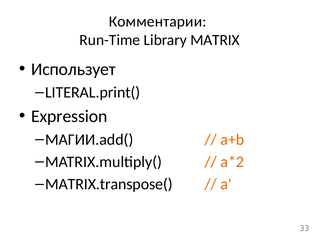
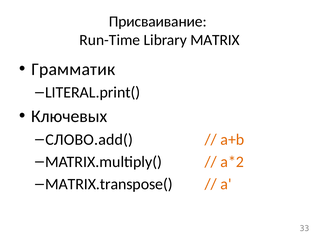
Комментарии: Комментарии -> Присваивание (158, 22)
Использует: Использует -> Грамматик (73, 69)
Expression: Expression -> Ключевых (69, 116)
МАГИИ.add(: МАГИИ.add( -> СЛОВО.add( (89, 140)
